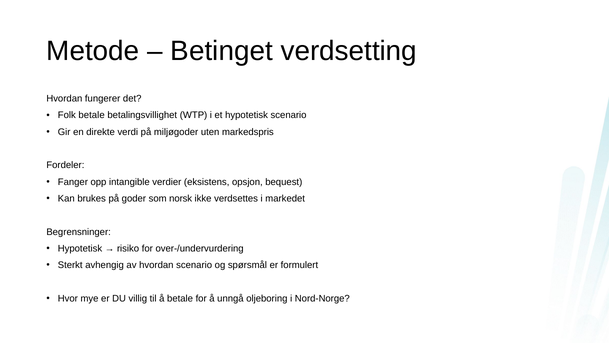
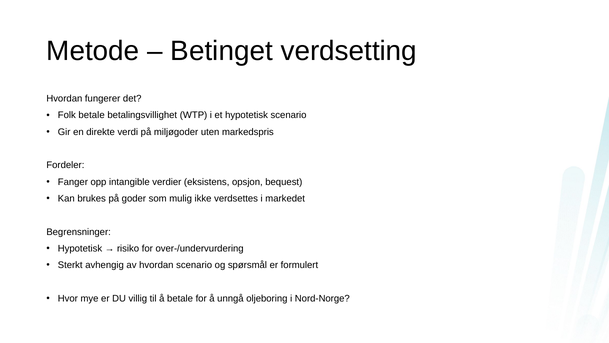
norsk: norsk -> mulig (181, 198)
